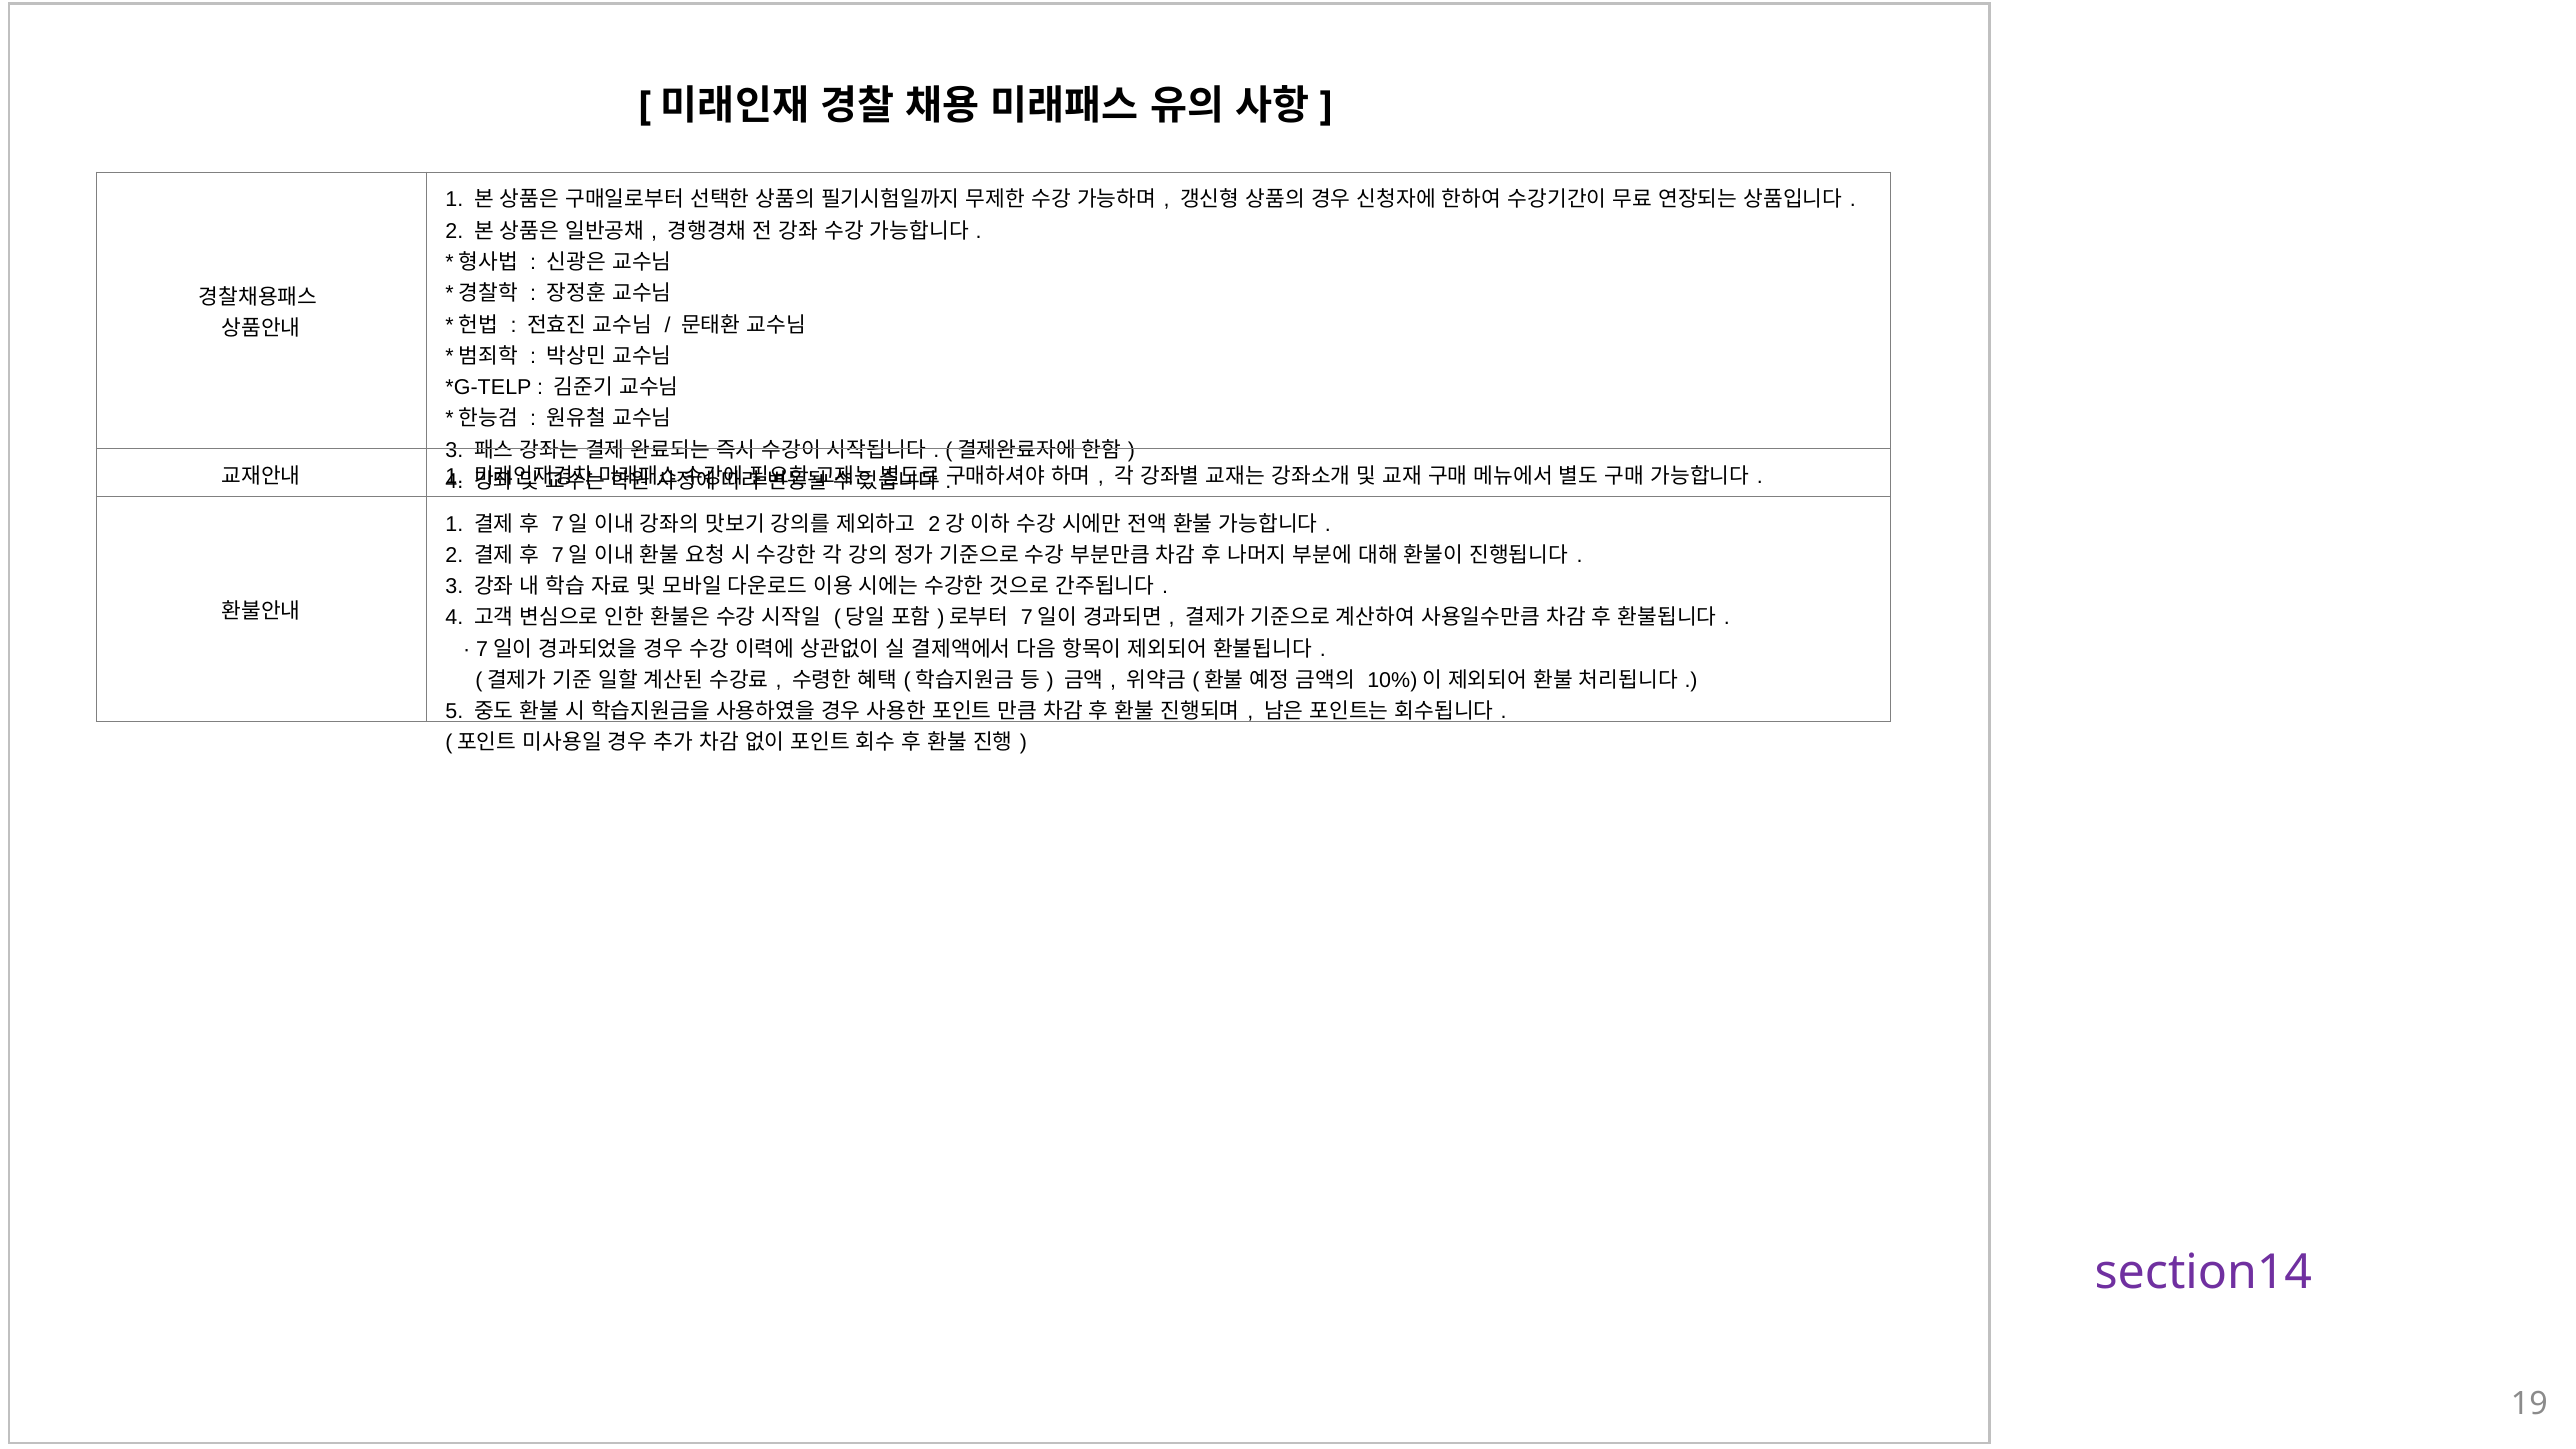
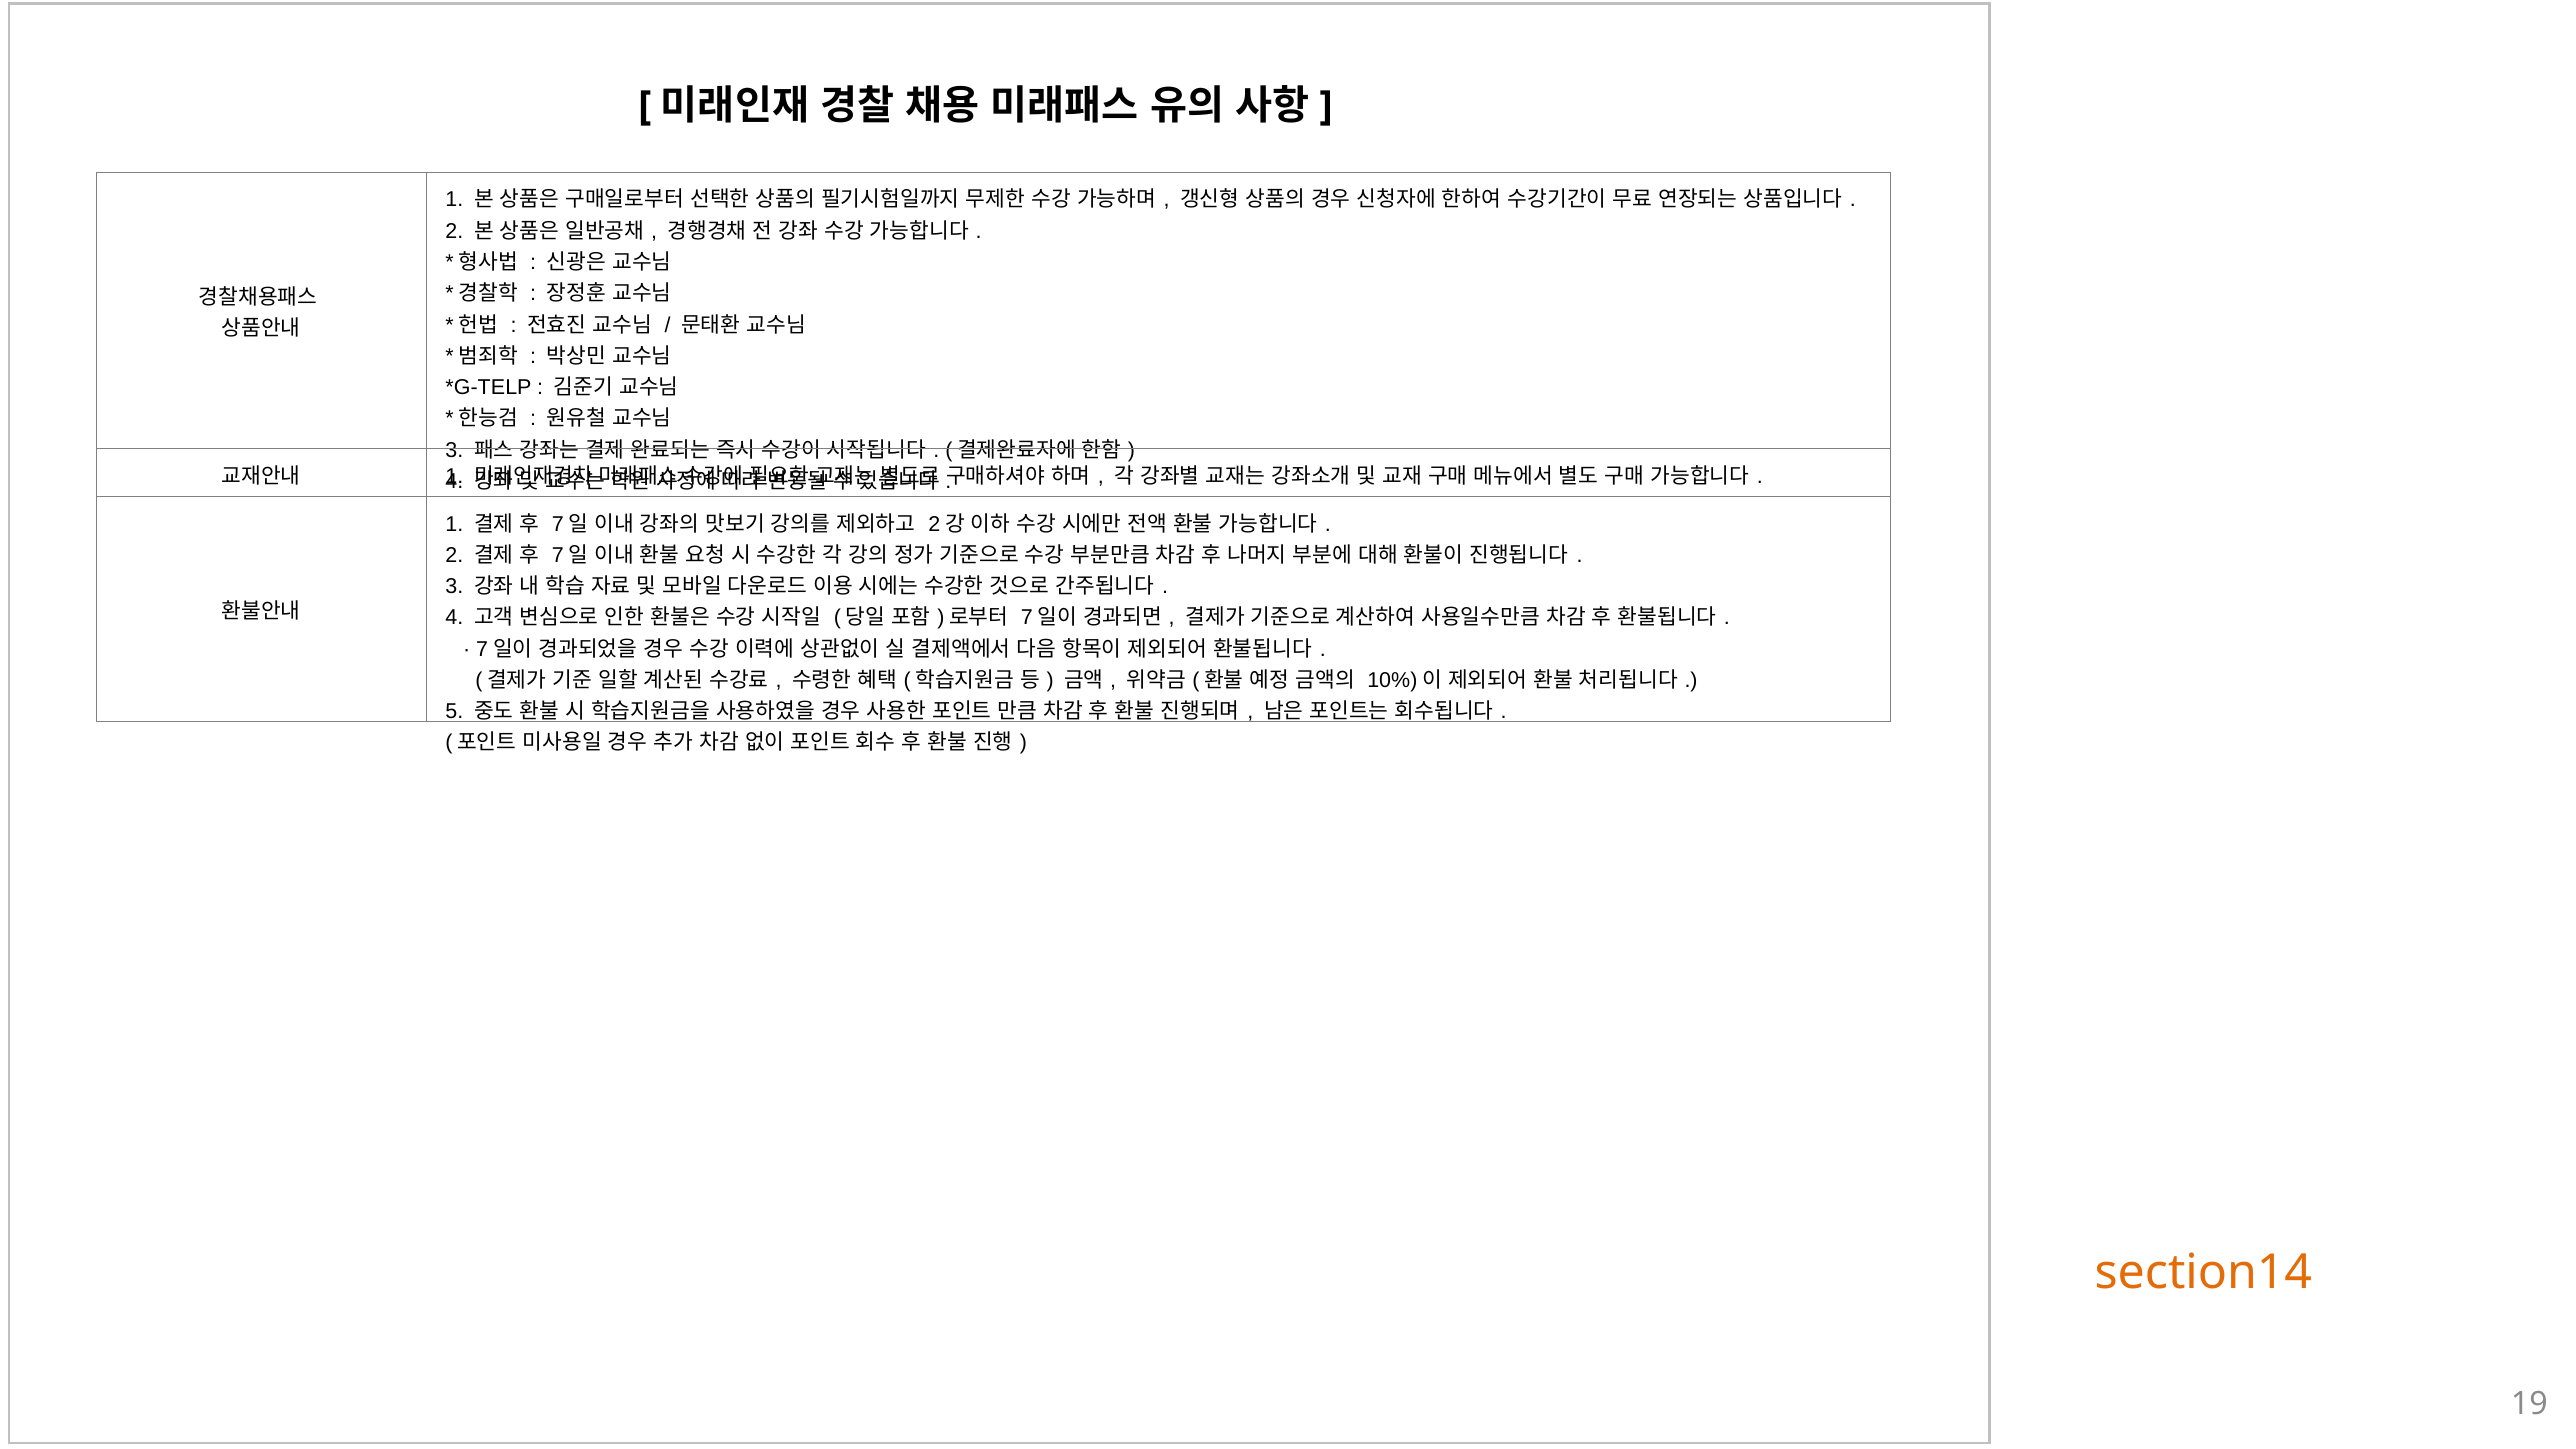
section14 colour: purple -> orange (2203, 1272)
